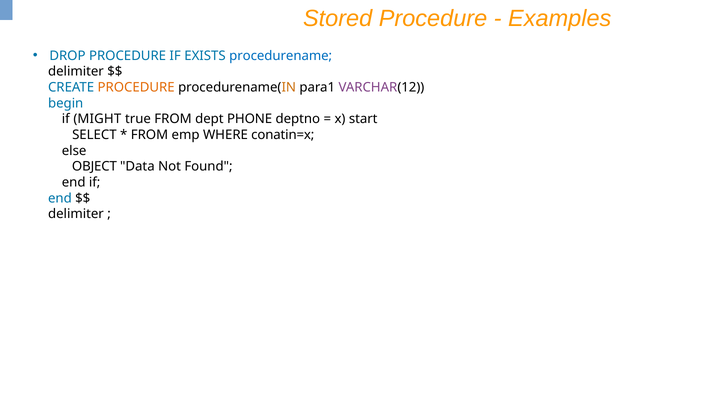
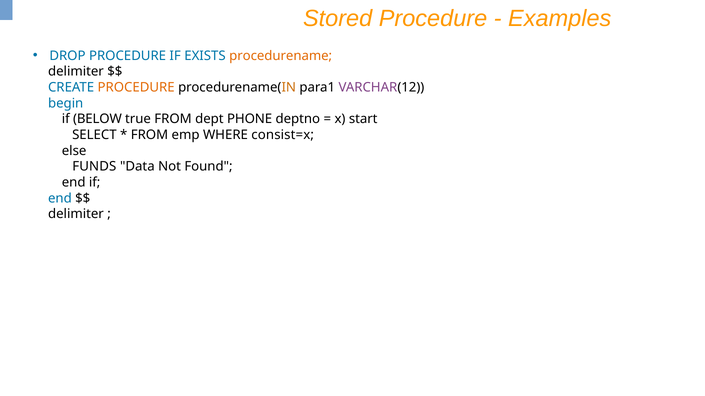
procedurename colour: blue -> orange (281, 56)
MIGHT: MIGHT -> BELOW (97, 119)
conatin=x: conatin=x -> consist=x (283, 135)
OBJECT: OBJECT -> FUNDS (94, 167)
